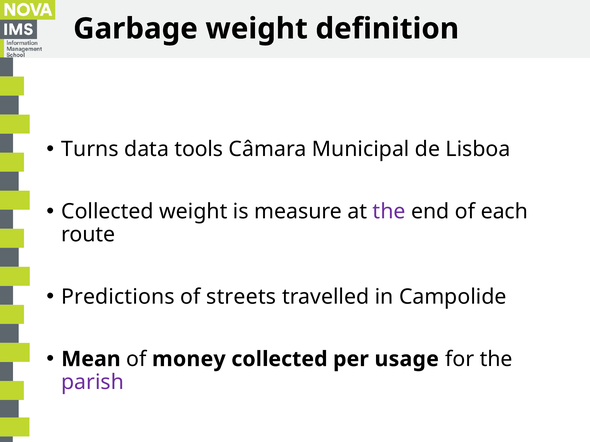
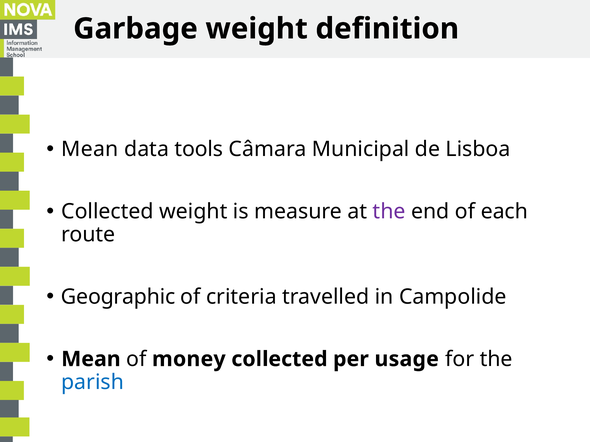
Turns: Turns -> Mean (90, 149)
Predictions: Predictions -> Geographic (118, 297)
streets: streets -> criteria (241, 297)
parish colour: purple -> blue (93, 382)
